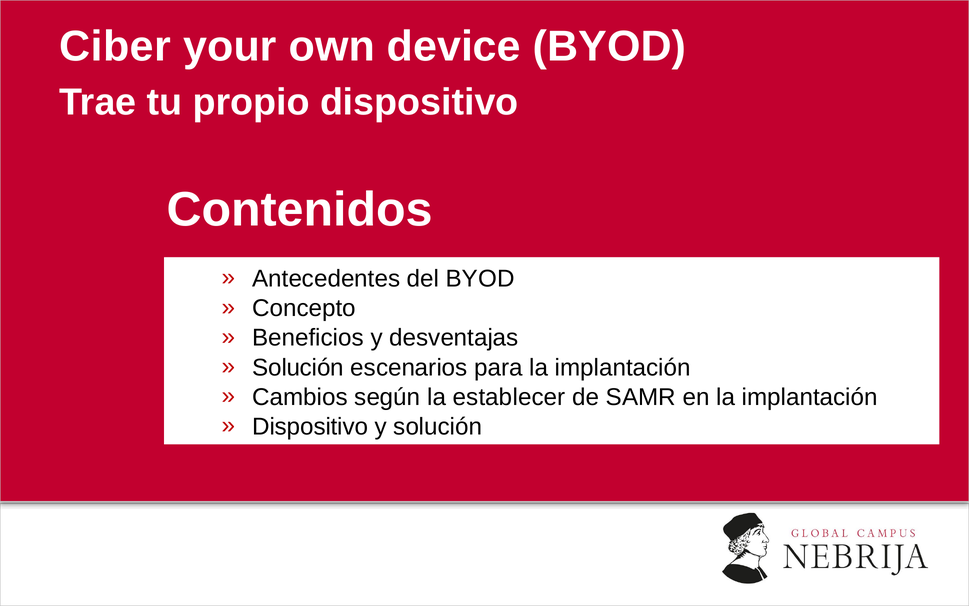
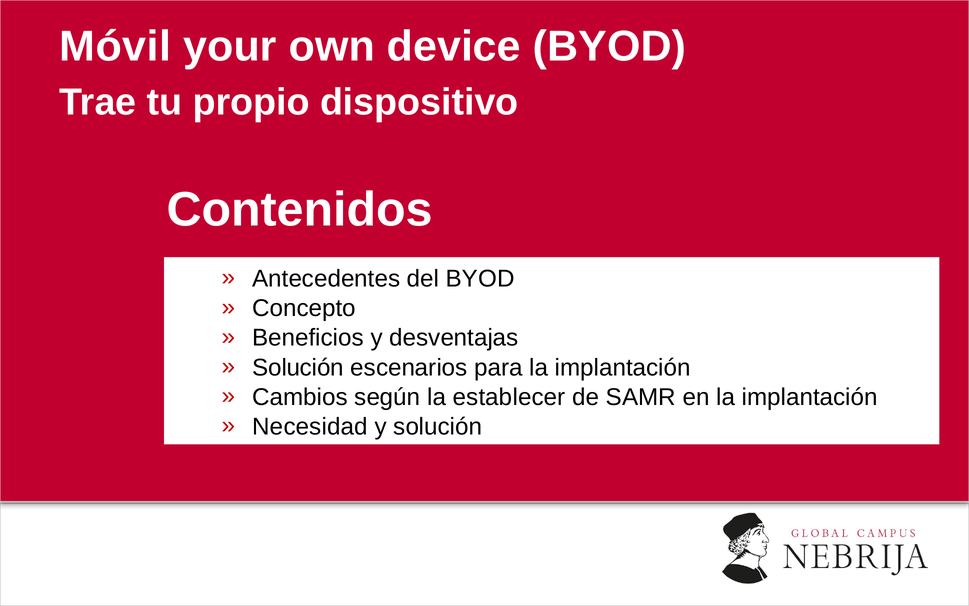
Ciber: Ciber -> Móvil (115, 46)
Dispositivo: Dispositivo -> Necesidad (310, 427)
